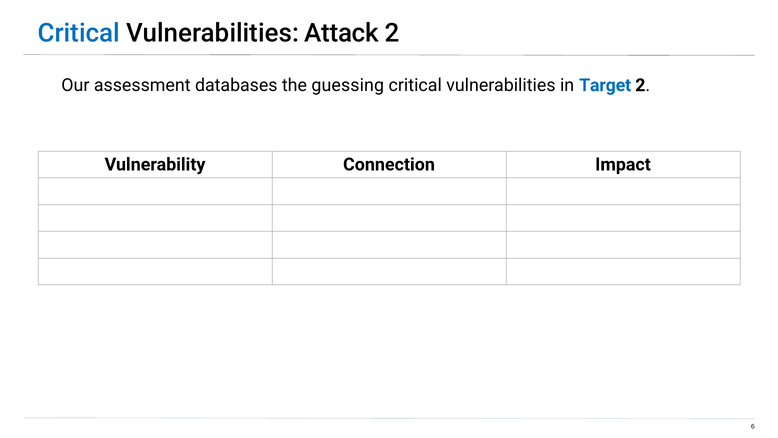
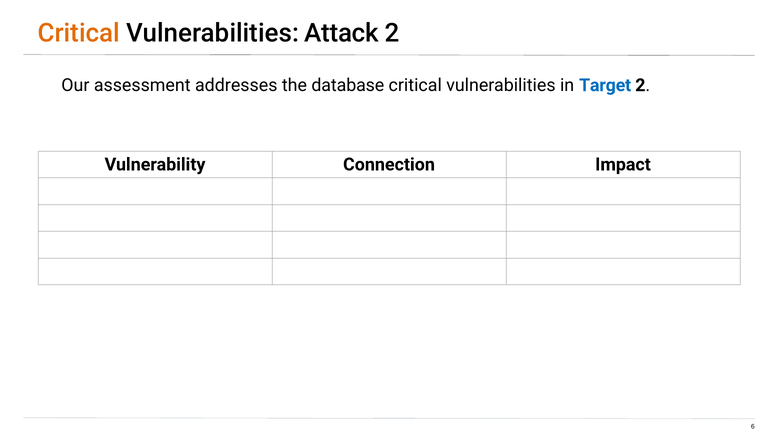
Critical colour: blue -> orange (79, 33)
databases: databases -> addresses (236, 85)
guessing: guessing -> database (348, 85)
